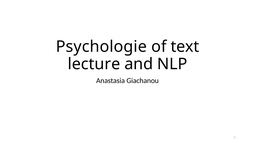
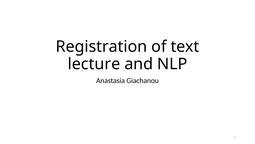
Psychologie: Psychologie -> Registration (101, 47)
